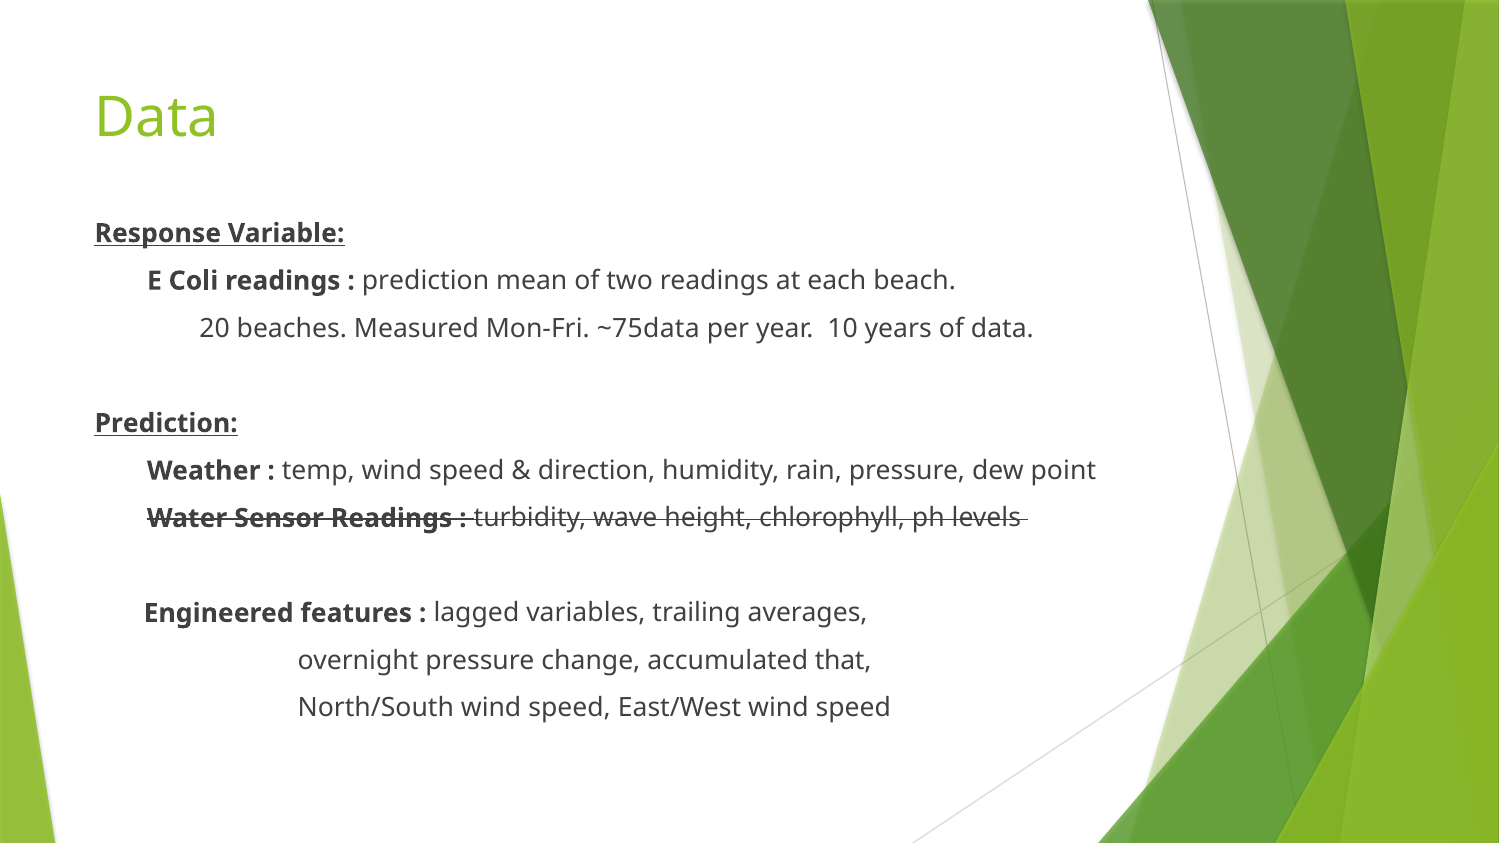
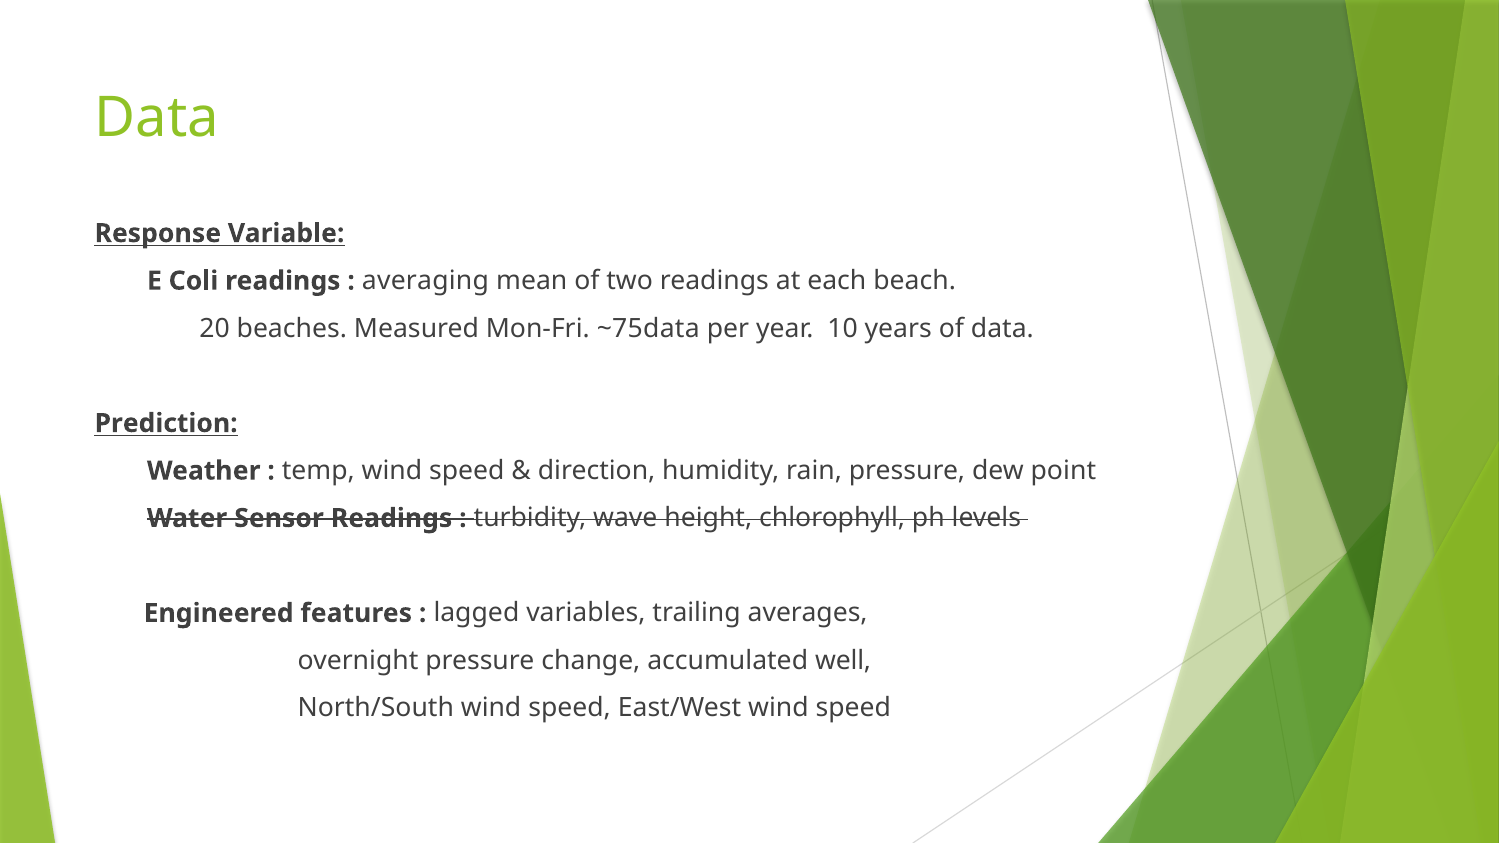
prediction: prediction -> averaging (425, 281)
that: that -> well (843, 661)
